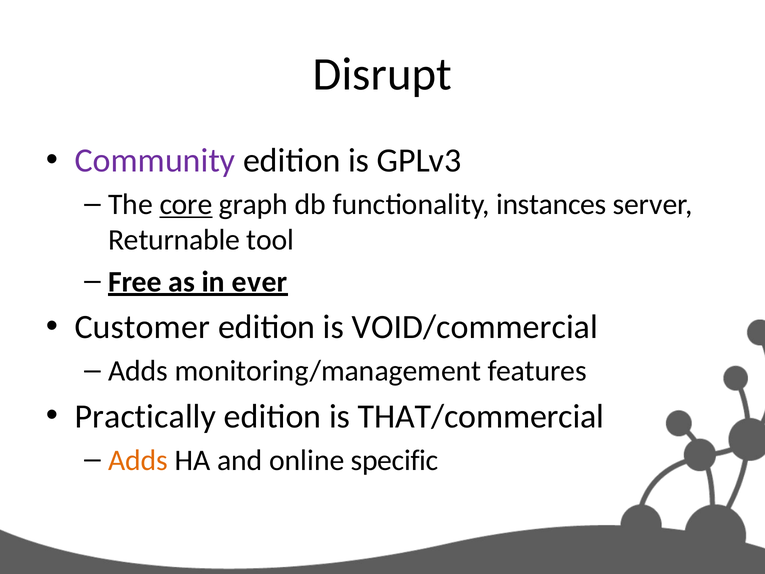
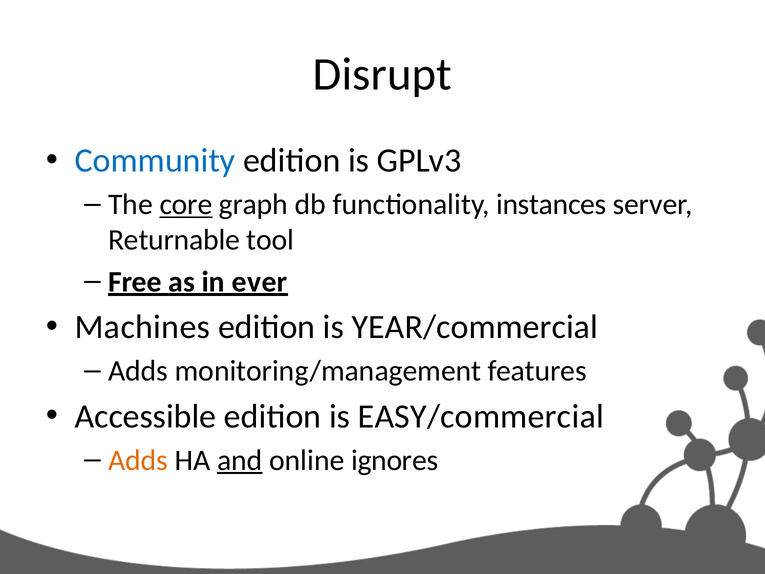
Community colour: purple -> blue (155, 161)
Customer: Customer -> Machines (142, 327)
VOID/commercial: VOID/commercial -> YEAR/commercial (475, 327)
Practically: Practically -> Accessible (145, 416)
THAT/commercial: THAT/commercial -> EASY/commercial (481, 416)
and underline: none -> present (240, 460)
specific: specific -> ignores (395, 460)
